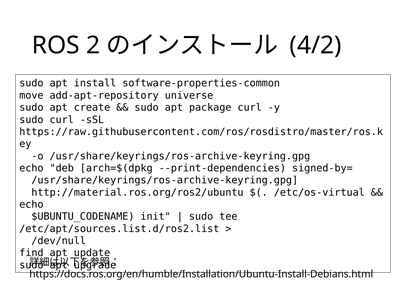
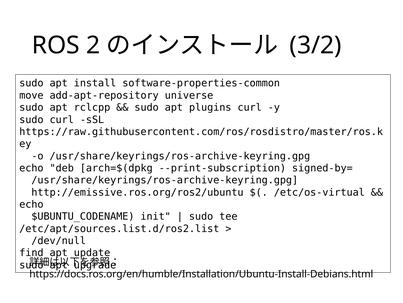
4/2: 4/2 -> 3/2 (316, 45)
create: create -> rclcpp (92, 107)
package: package -> plugins (210, 107)
--print-dependencies: --print-dependencies -> --print-subscription (222, 168)
http://material.ros.org/ros2/ubuntu: http://material.ros.org/ros2/ubuntu -> http://emissive.ros.org/ros2/ubuntu (137, 192)
